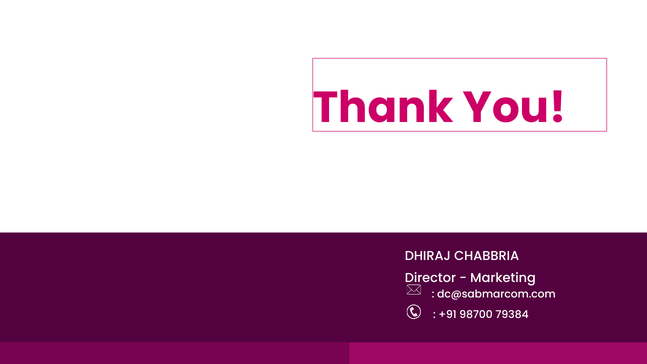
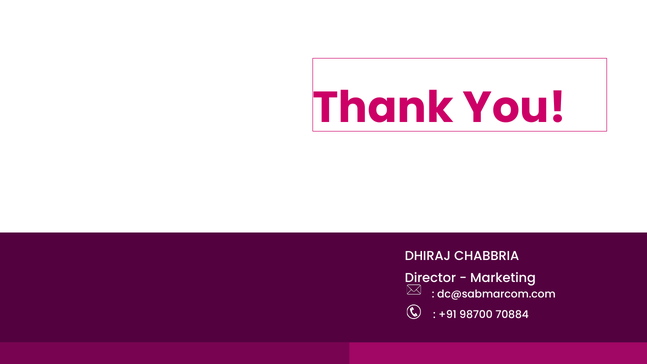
79384: 79384 -> 70884 (512, 315)
